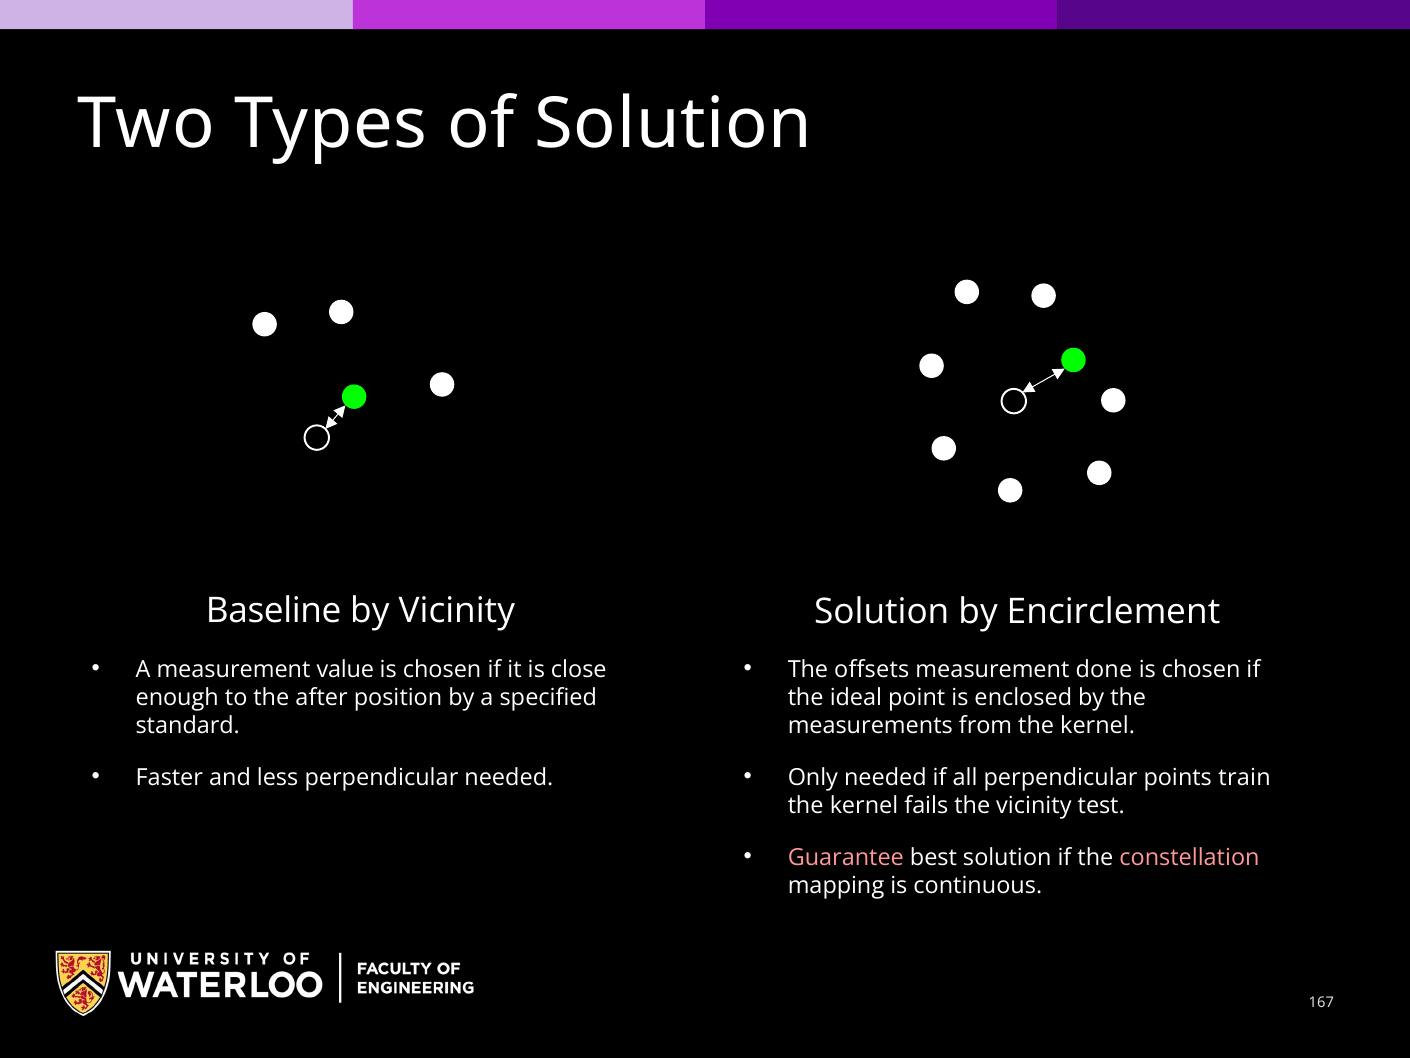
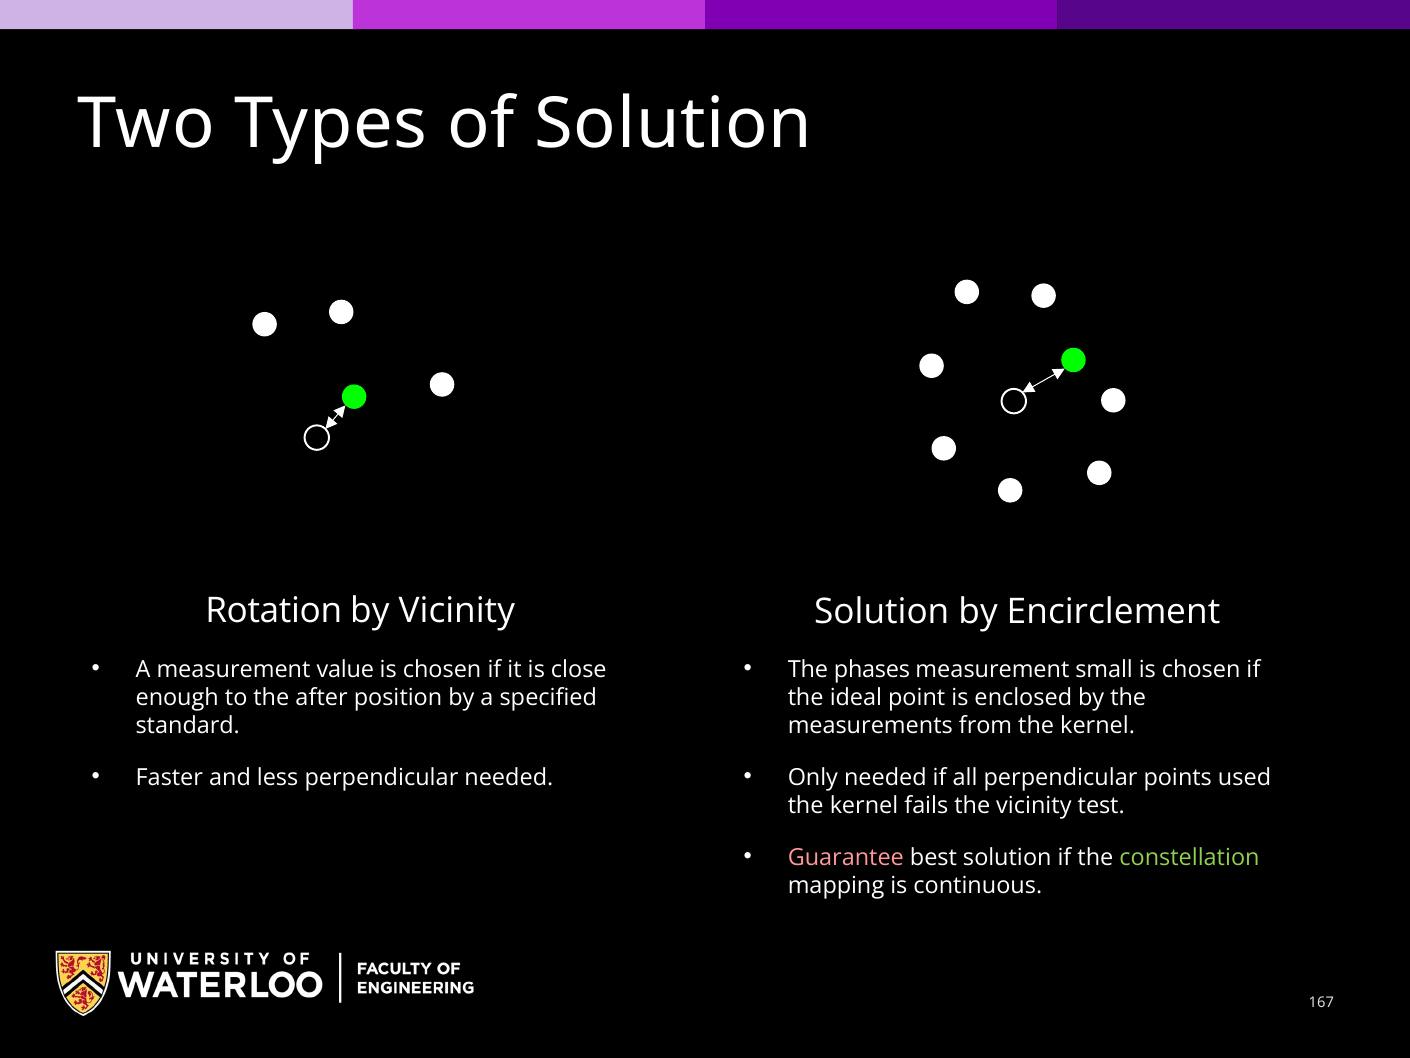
Baseline: Baseline -> Rotation (274, 611)
offsets: offsets -> phases (872, 669)
done: done -> small (1104, 669)
train: train -> used (1245, 777)
constellation colour: pink -> light green (1189, 857)
